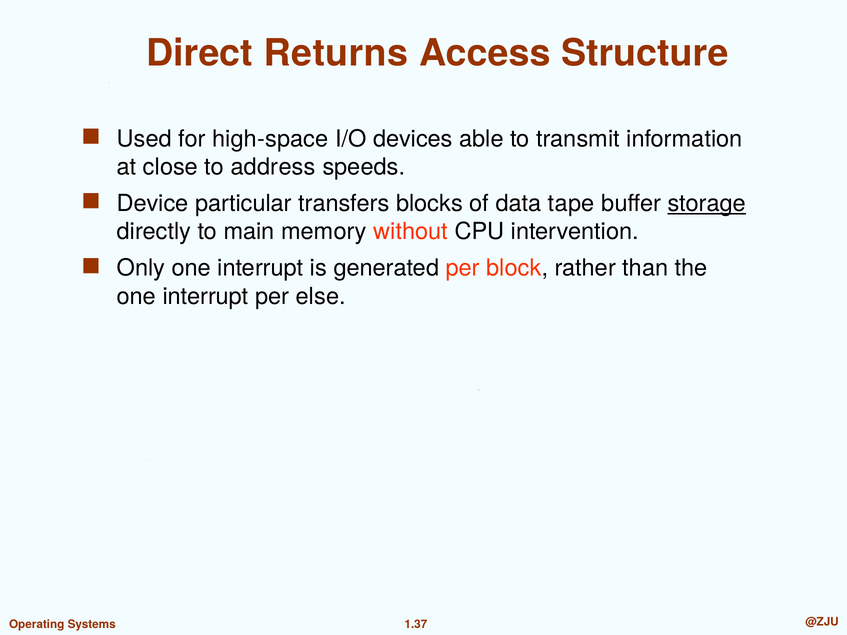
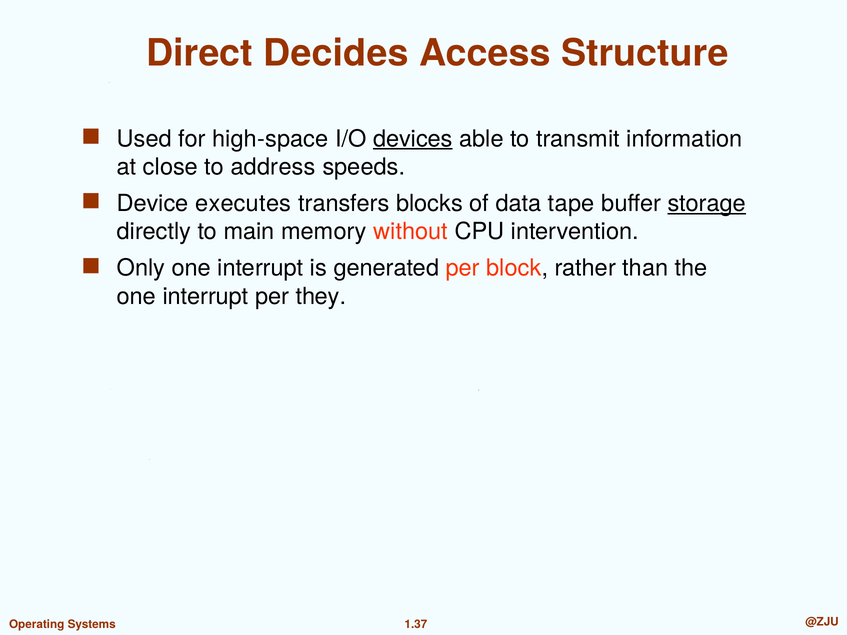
Returns: Returns -> Decides (336, 53)
devices underline: none -> present (413, 139)
particular: particular -> executes (243, 204)
else: else -> they (321, 297)
